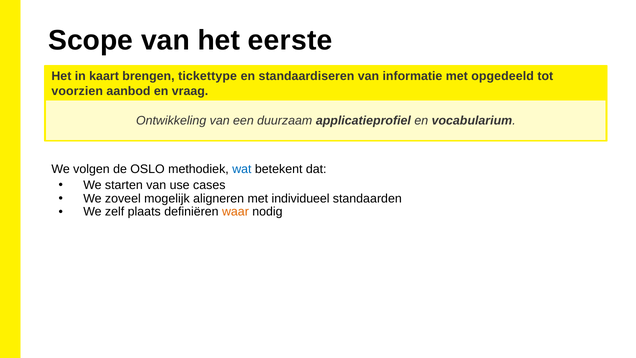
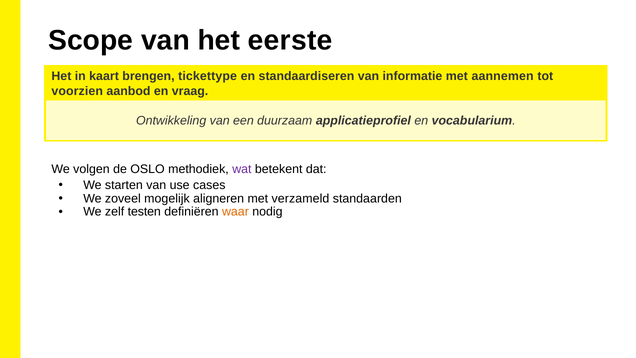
opgedeeld: opgedeeld -> aannemen (503, 76)
wat colour: blue -> purple (242, 169)
individueel: individueel -> verzameld (300, 198)
plaats: plaats -> testen (144, 212)
